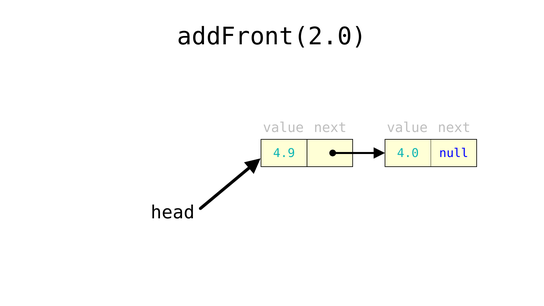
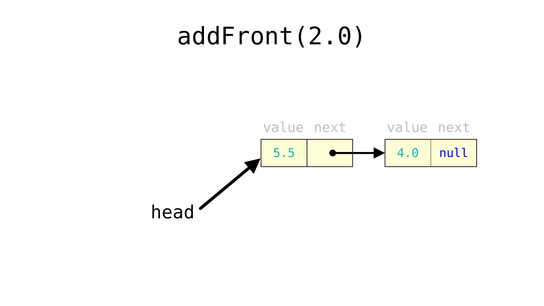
4.9: 4.9 -> 5.5 (284, 153)
